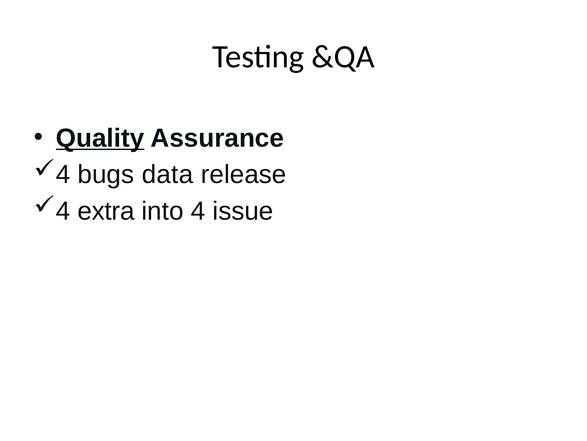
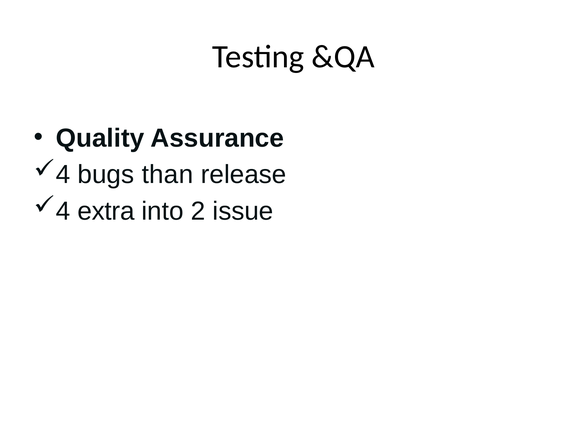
Quality underline: present -> none (100, 138)
data: data -> than (167, 174)
4: 4 -> 2 (198, 211)
